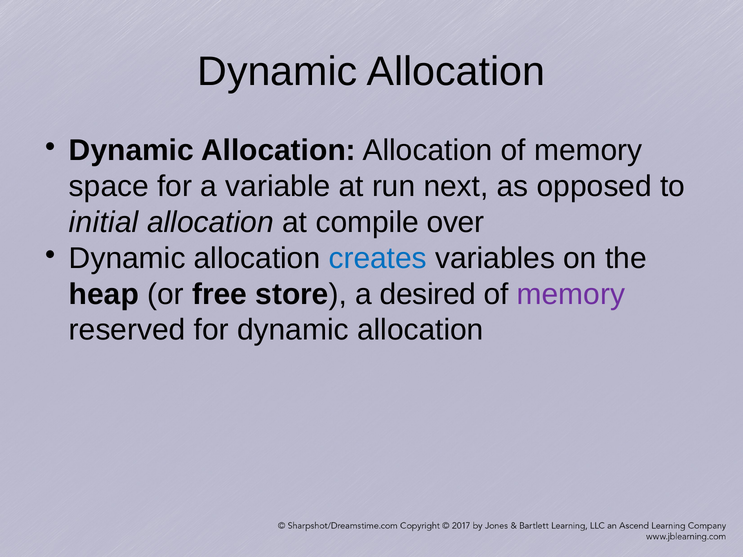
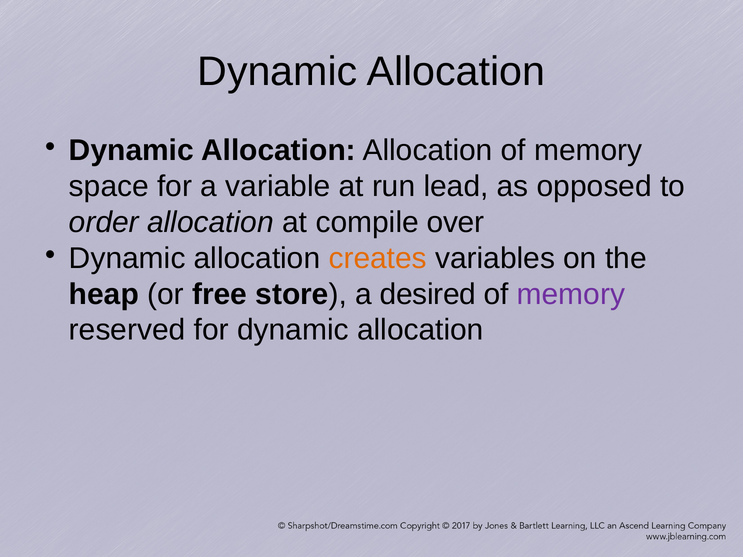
next: next -> lead (456, 186)
initial: initial -> order (104, 222)
creates colour: blue -> orange (378, 258)
